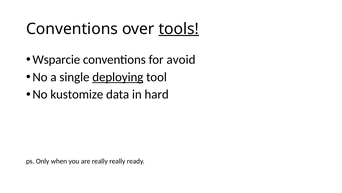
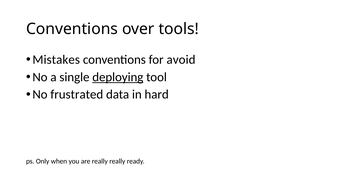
tools underline: present -> none (179, 29)
Wsparcie: Wsparcie -> Mistakes (56, 59)
kustomize: kustomize -> frustrated (77, 94)
